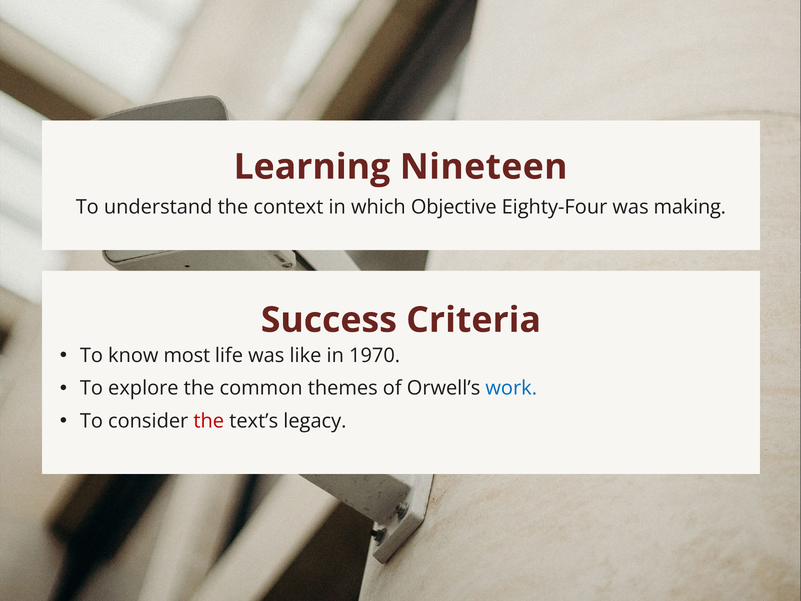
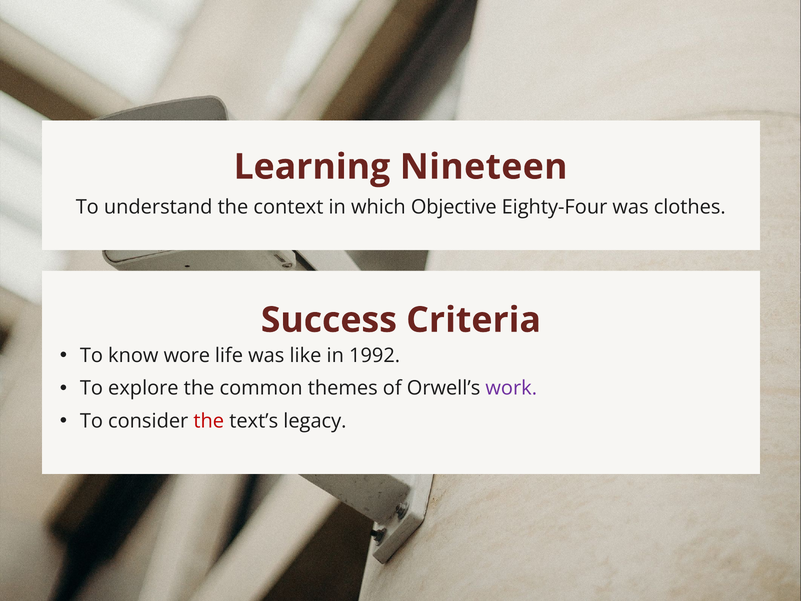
making: making -> clothes (690, 207)
most: most -> wore (187, 355)
1970: 1970 -> 1992 (375, 355)
work colour: blue -> purple (511, 388)
